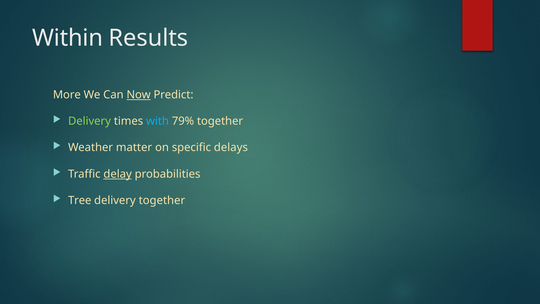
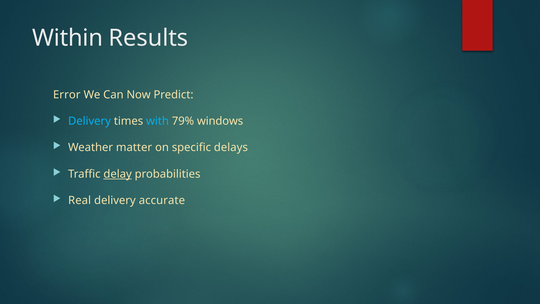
More: More -> Error (67, 95)
Now underline: present -> none (139, 95)
Delivery colour: light green -> light blue (90, 121)
79% together: together -> windows (220, 121)
Tree: Tree -> Real (80, 200)
delivery together: together -> accurate (162, 200)
